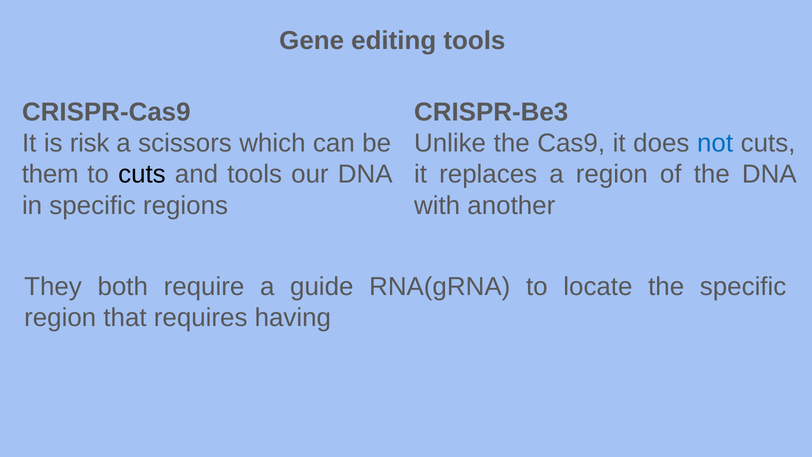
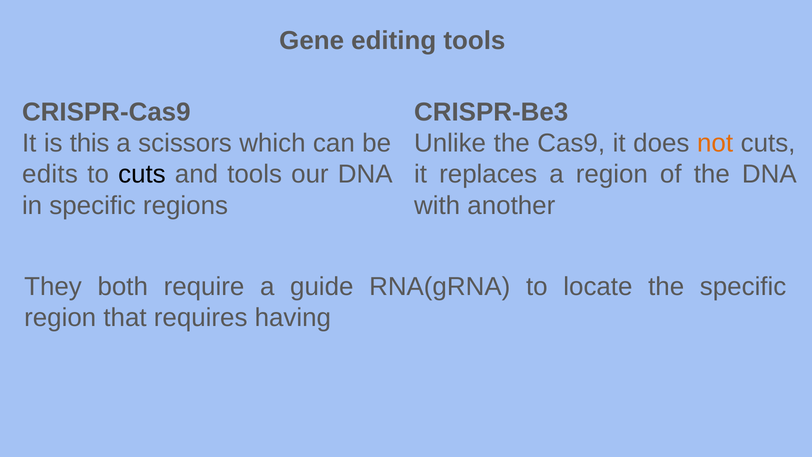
risk: risk -> this (90, 143)
not colour: blue -> orange (715, 143)
them: them -> edits (50, 174)
